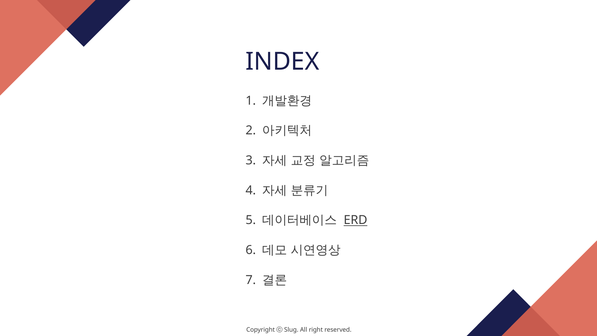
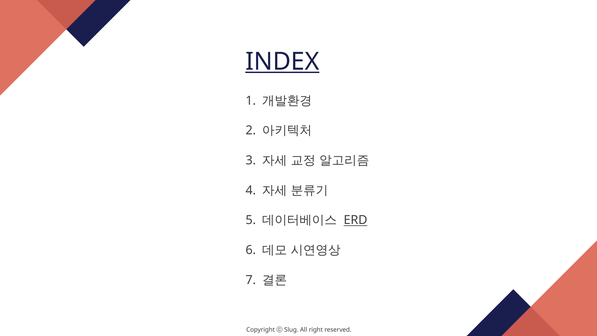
INDEX underline: none -> present (282, 62)
